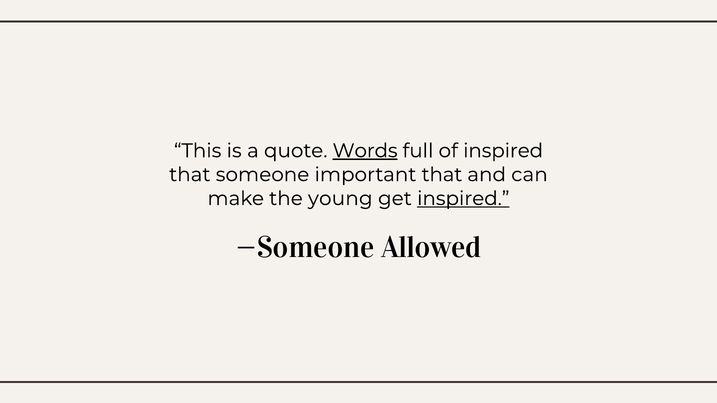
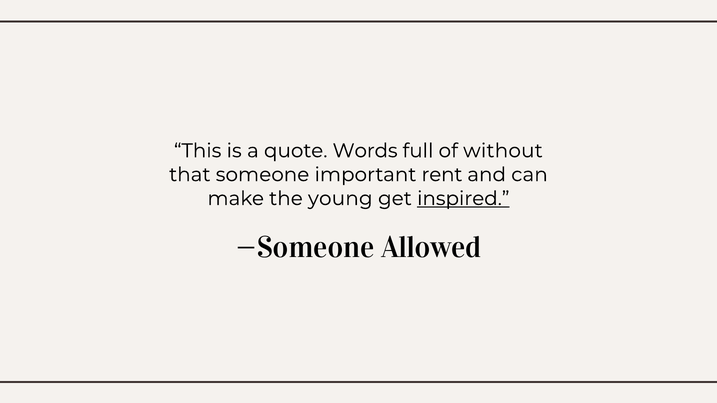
Words underline: present -> none (365, 151)
of inspired: inspired -> without (503, 151)
important that: that -> rent (442, 175)
